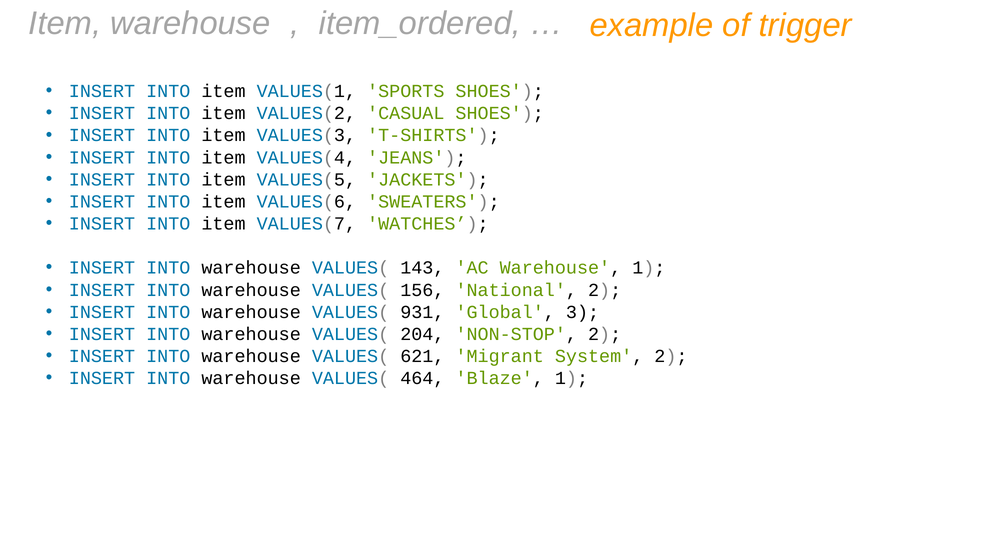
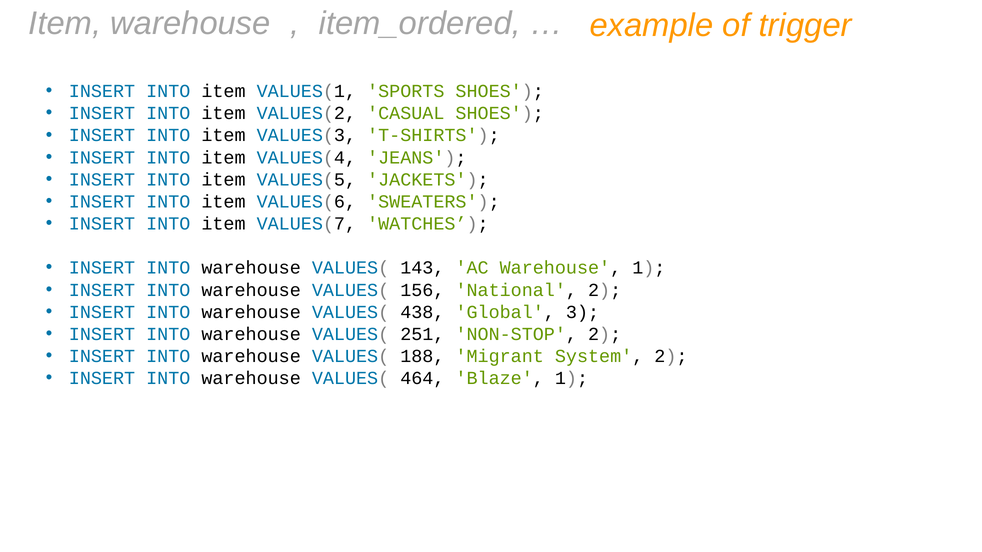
931: 931 -> 438 (422, 312)
204: 204 -> 251 (422, 334)
621: 621 -> 188 (422, 356)
